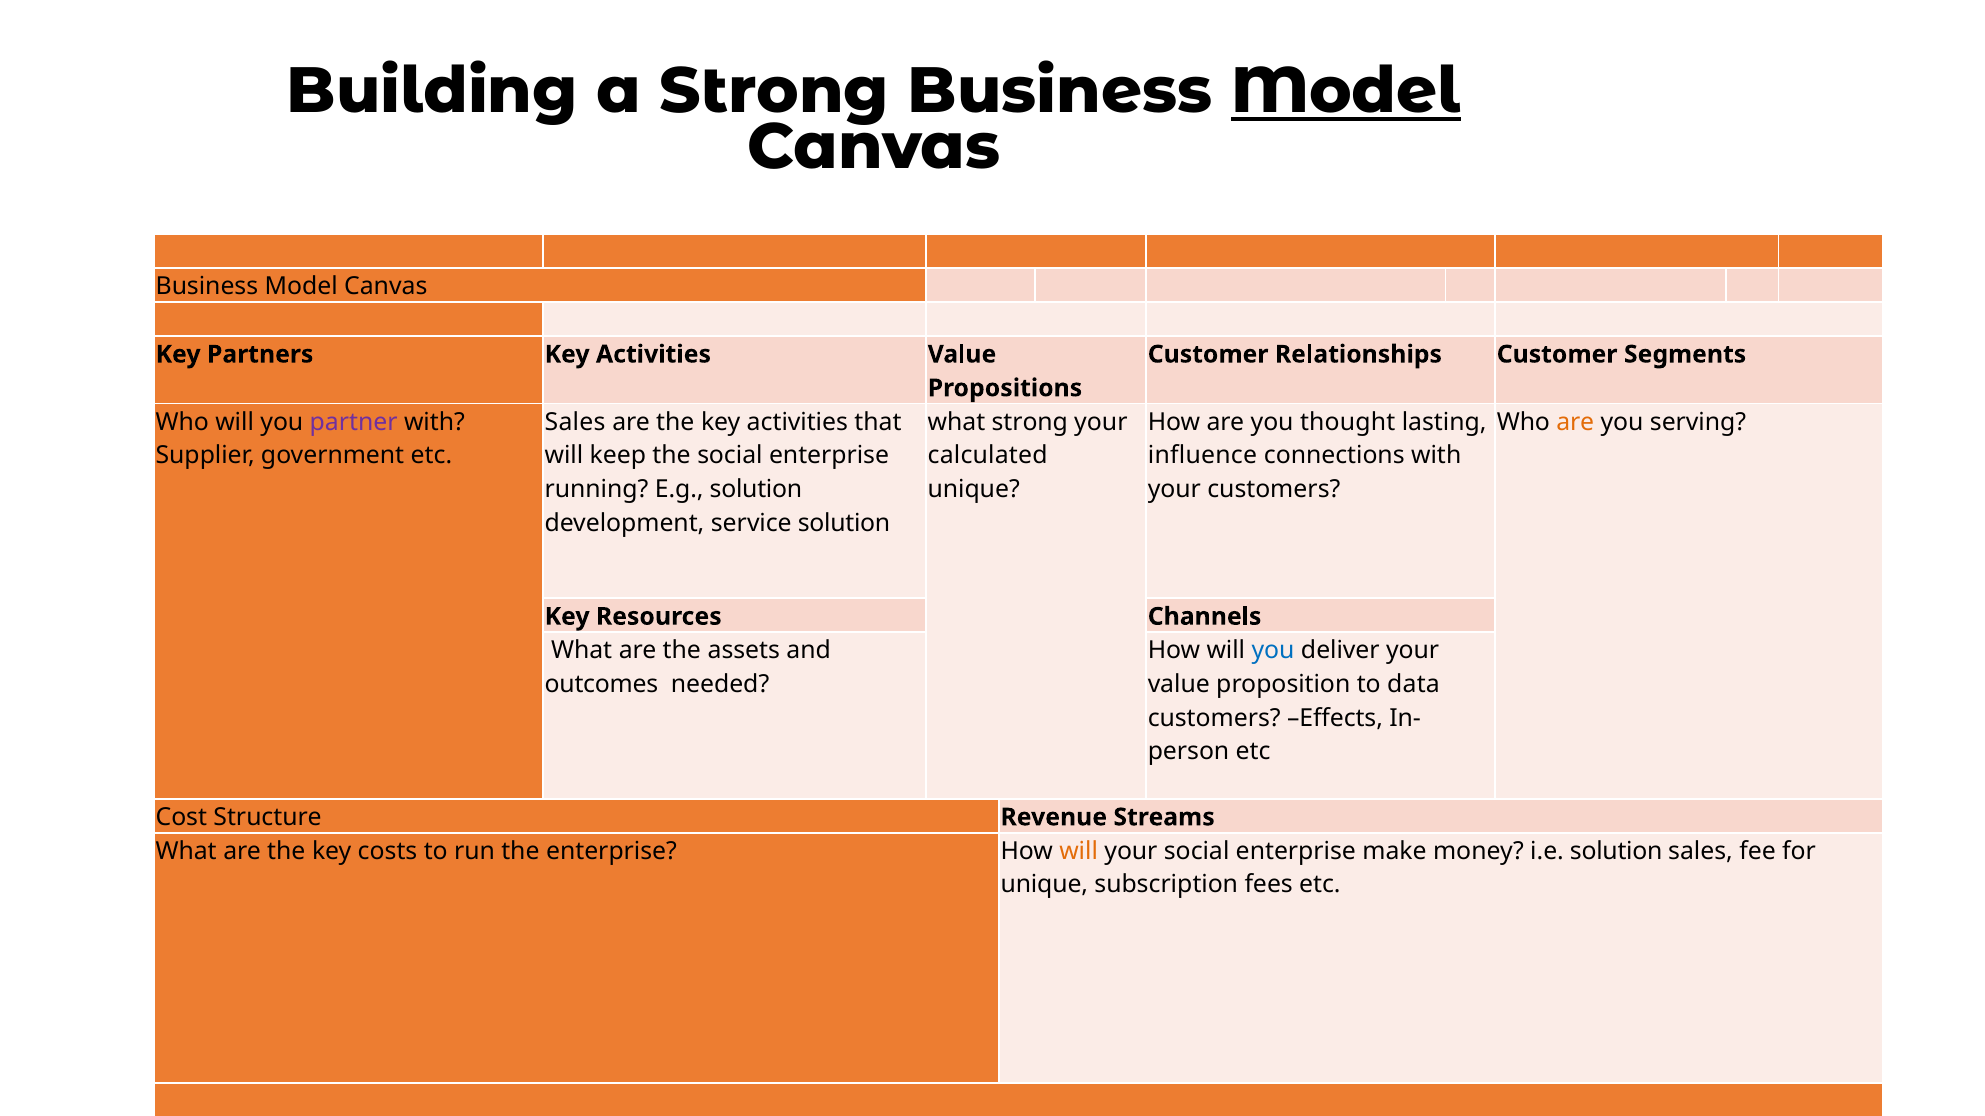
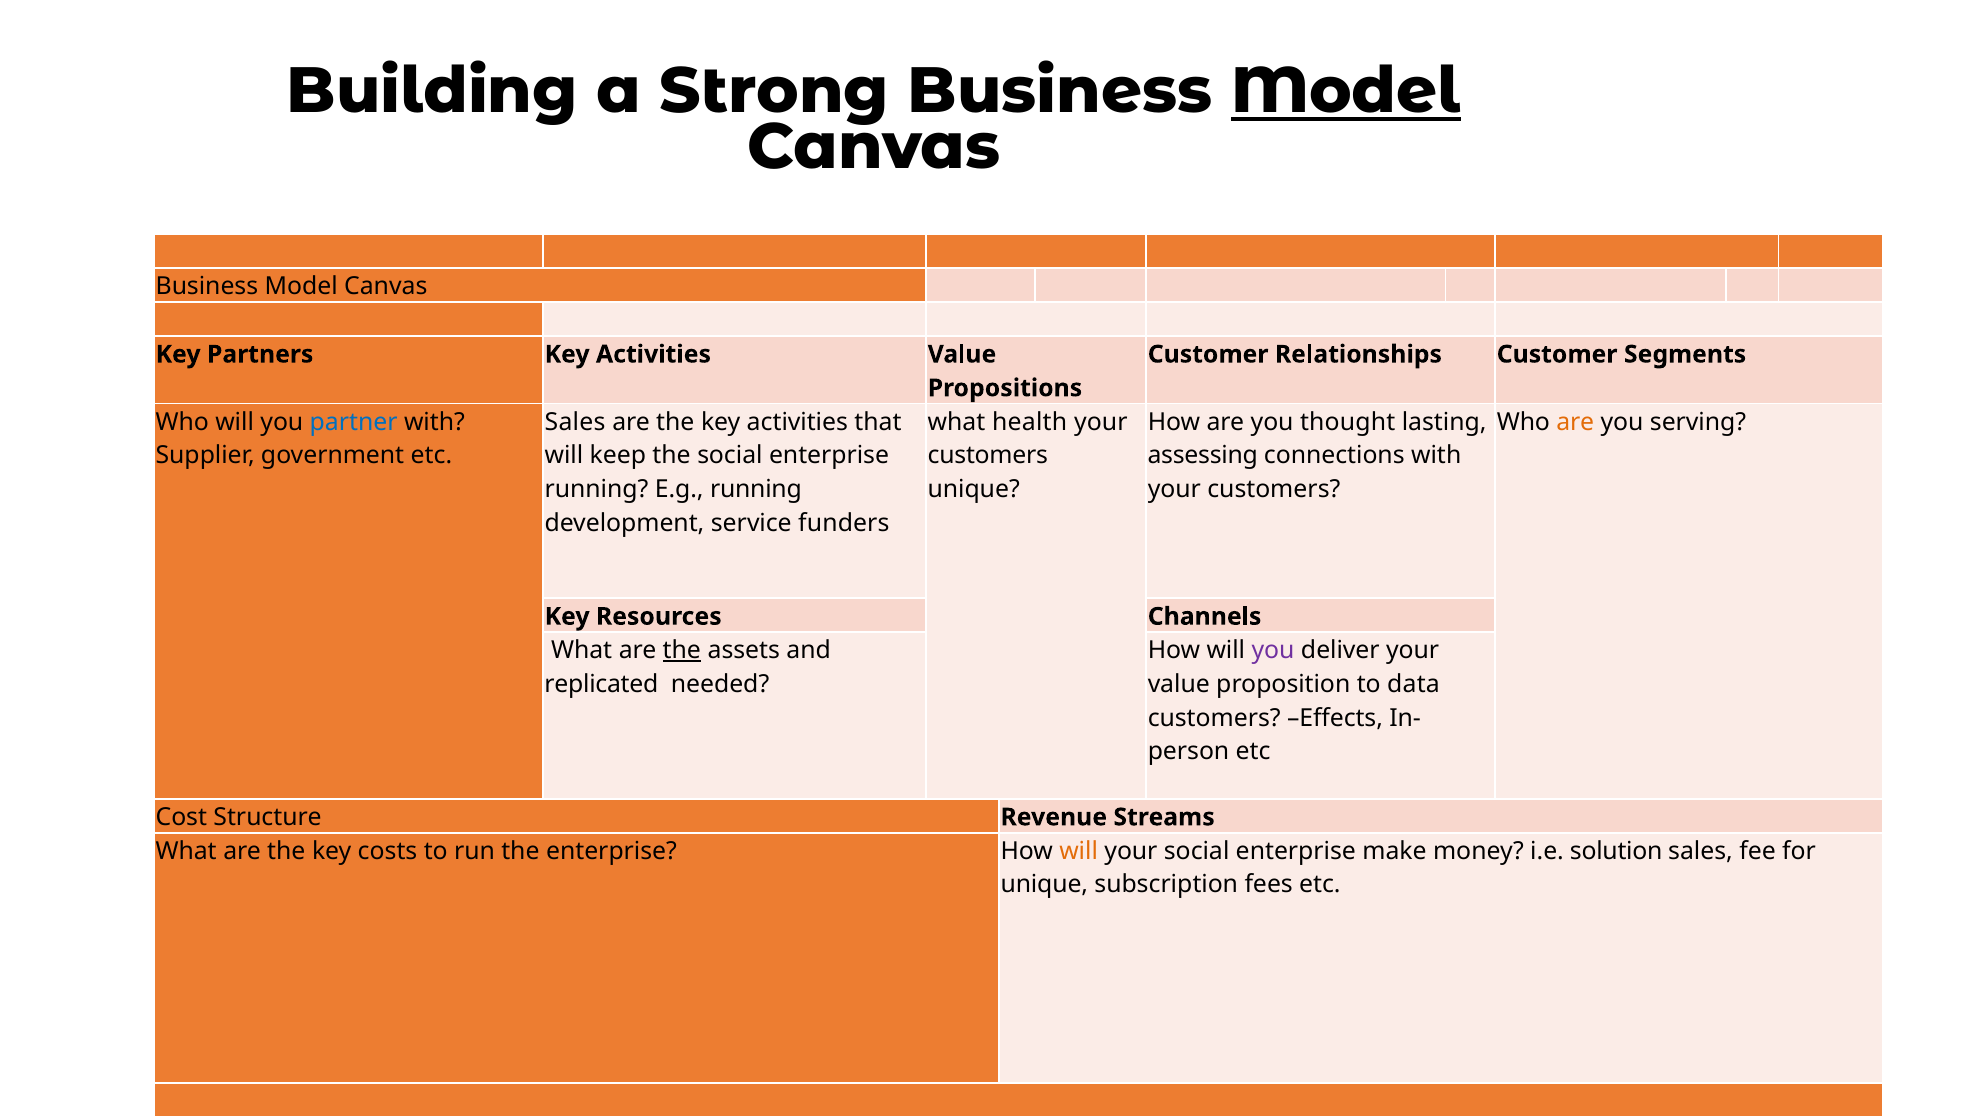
partner colour: purple -> blue (354, 422)
what strong: strong -> health (1030, 422)
calculated: calculated -> customers (988, 456)
influence: influence -> assessing (1203, 456)
E.g solution: solution -> running (756, 490)
service solution: solution -> funders (844, 523)
the underline: none -> present (682, 651)
you colour: blue -> purple (1273, 651)
outcomes: outcomes -> replicated (601, 684)
